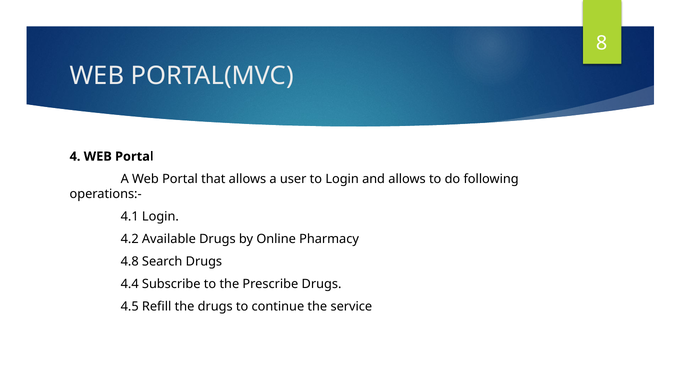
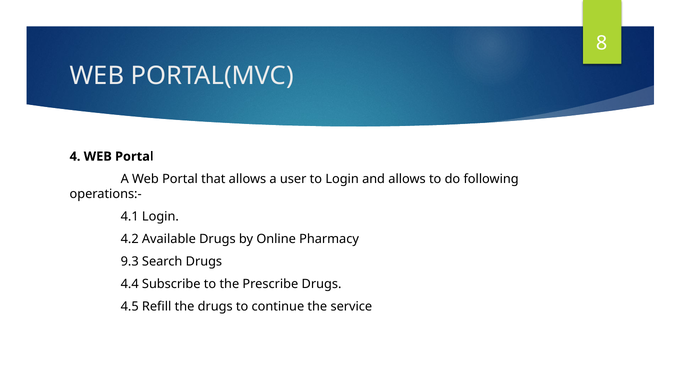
4.8: 4.8 -> 9.3 (130, 262)
